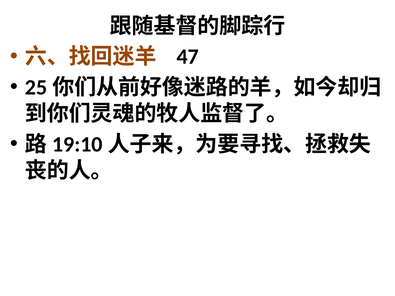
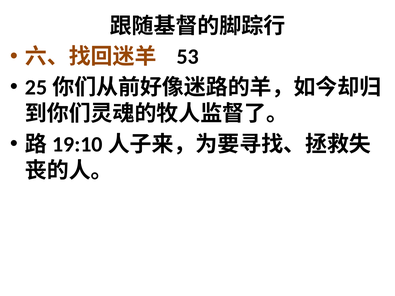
47: 47 -> 53 (188, 57)
